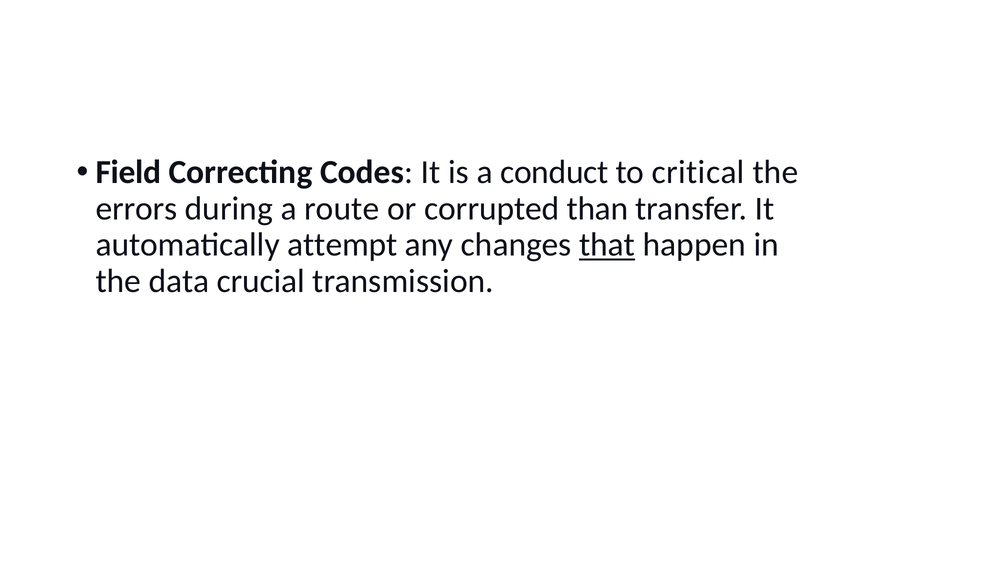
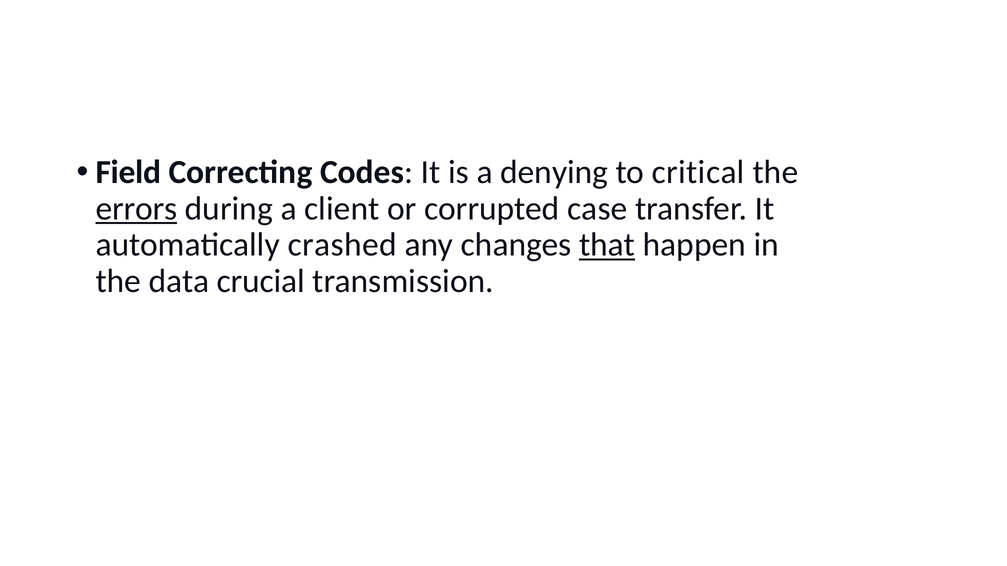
conduct: conduct -> denying (554, 172)
errors underline: none -> present (137, 209)
route: route -> client (342, 209)
than: than -> case (597, 209)
attempt: attempt -> crashed (342, 245)
